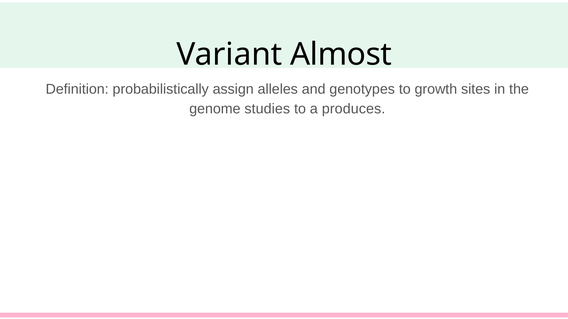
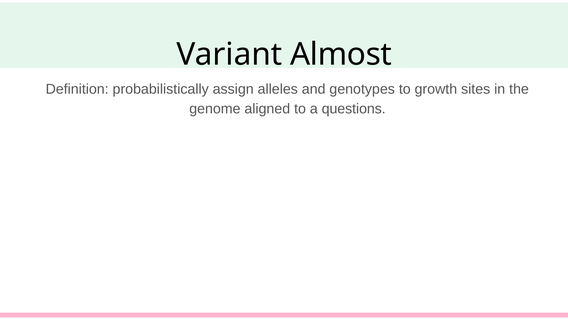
studies: studies -> aligned (267, 109)
produces: produces -> questions (354, 109)
